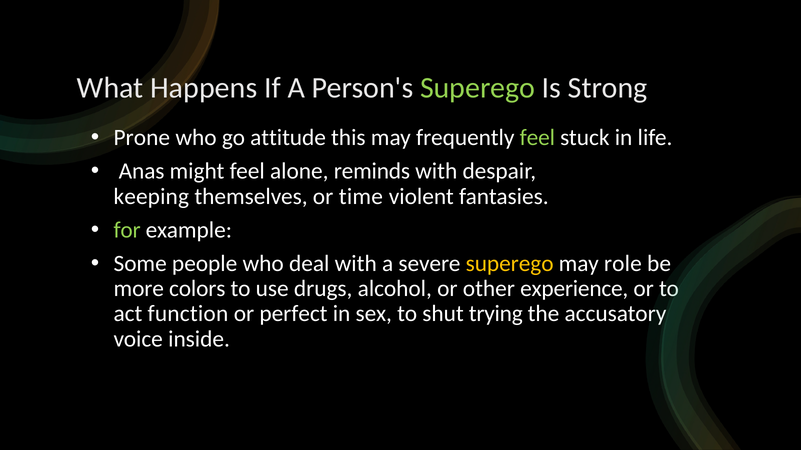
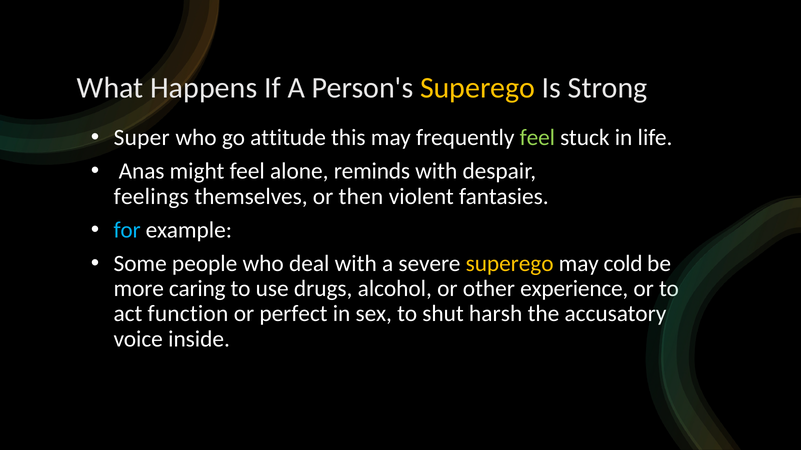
Superego colour: light green -> yellow (478, 88)
Prone: Prone -> Super (142, 138)
keeping: keeping -> feelings (151, 197)
time: time -> then (361, 197)
for colour: light green -> light blue (127, 230)
role: role -> cold (623, 264)
colors: colors -> caring (197, 289)
trying: trying -> harsh (496, 314)
